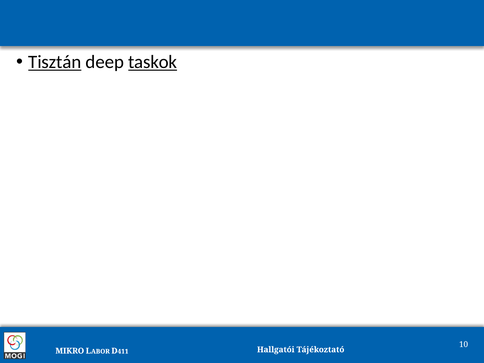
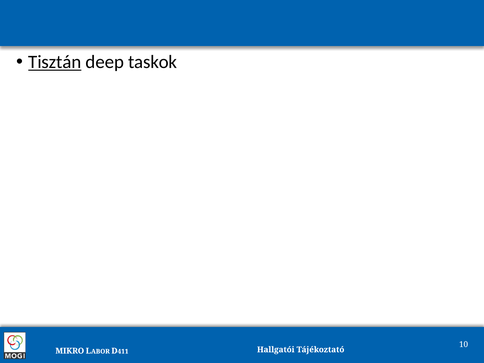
taskok underline: present -> none (153, 62)
